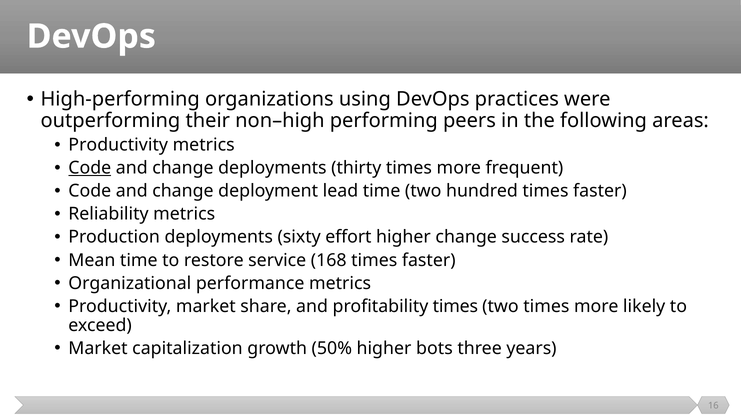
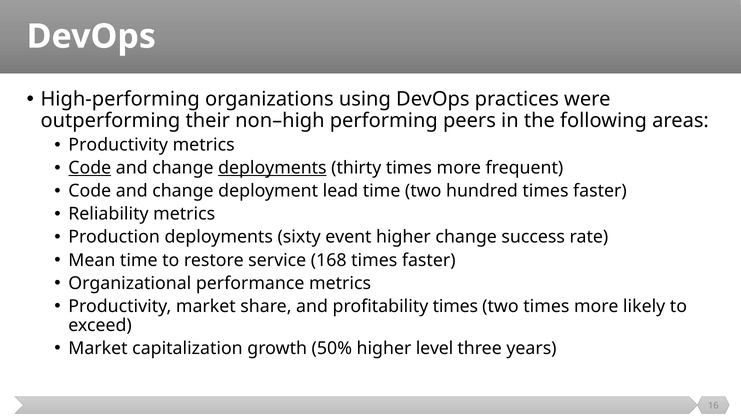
deployments underline: none -> present (272, 168)
effort: effort -> event (348, 237)
bots: bots -> level (435, 348)
